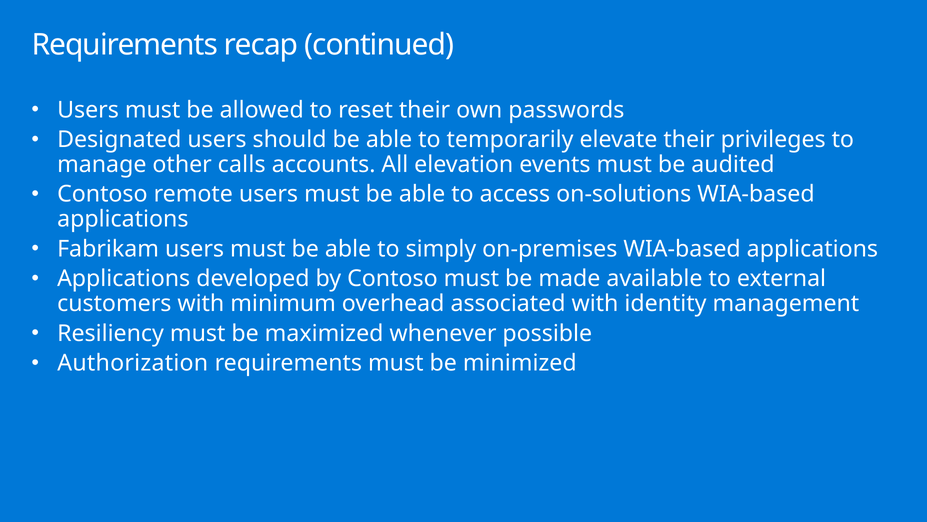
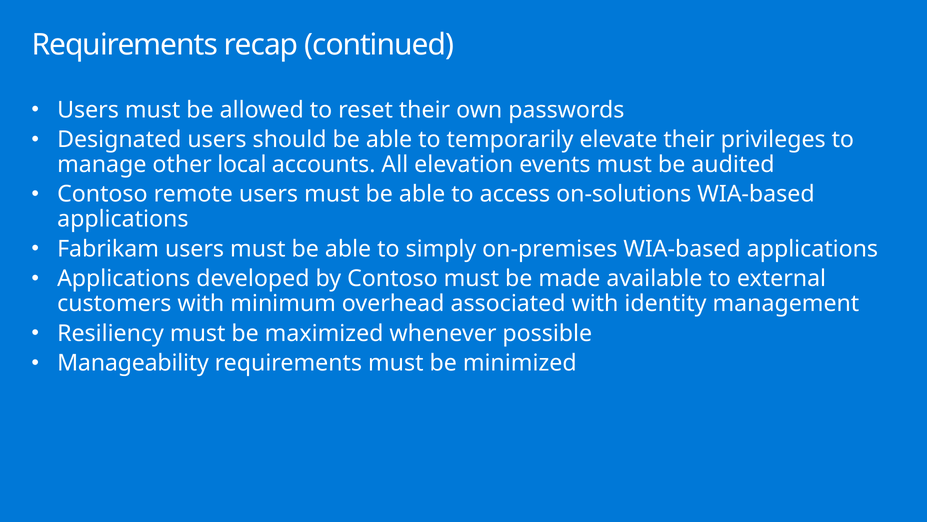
calls: calls -> local (242, 164)
Authorization: Authorization -> Manageability (133, 363)
